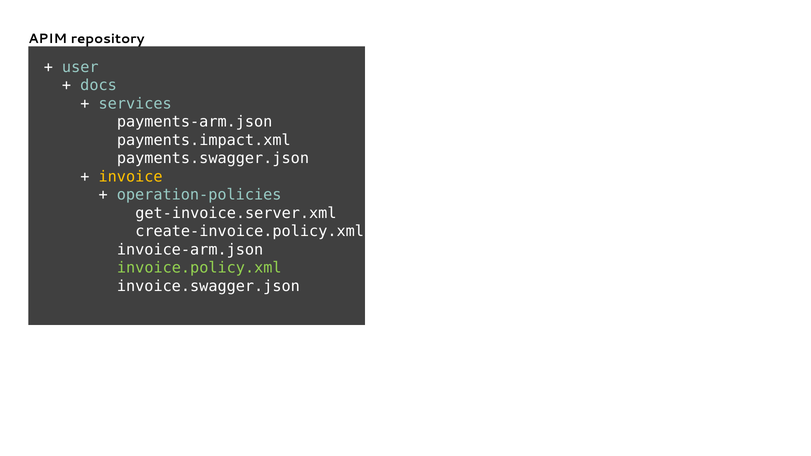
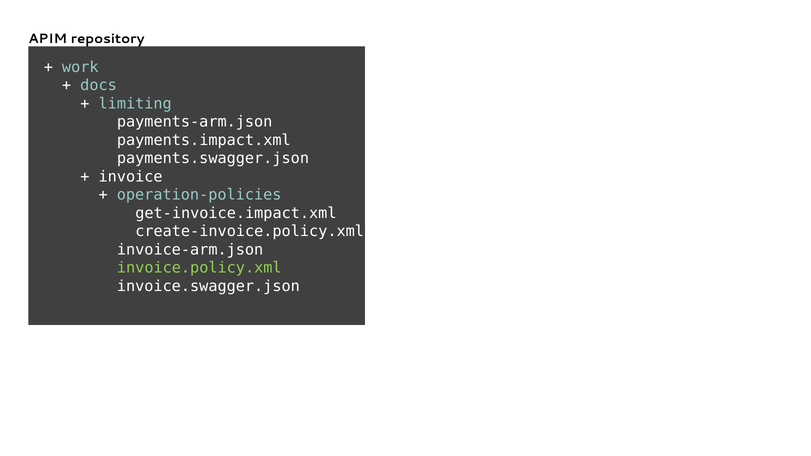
user: user -> work (80, 67)
services: services -> limiting (135, 104)
invoice colour: yellow -> white (131, 177)
get-invoice.server.xml: get-invoice.server.xml -> get-invoice.impact.xml (236, 213)
